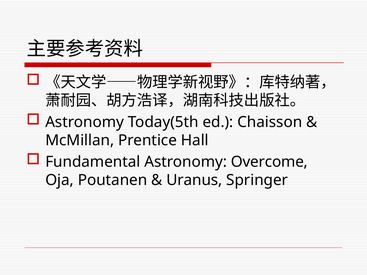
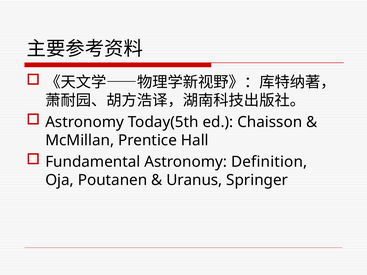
Overcome: Overcome -> Definition (269, 162)
